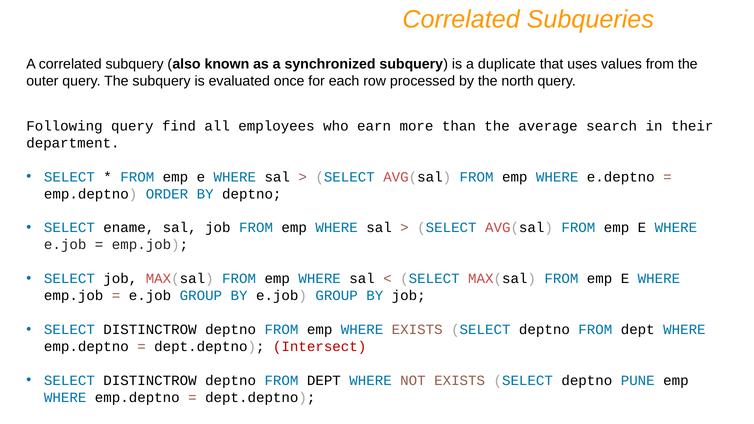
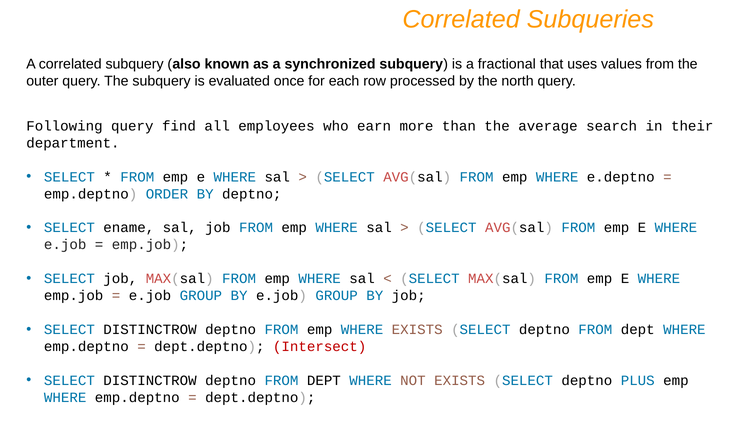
duplicate: duplicate -> fractional (507, 64)
PUNE: PUNE -> PLUS (638, 381)
